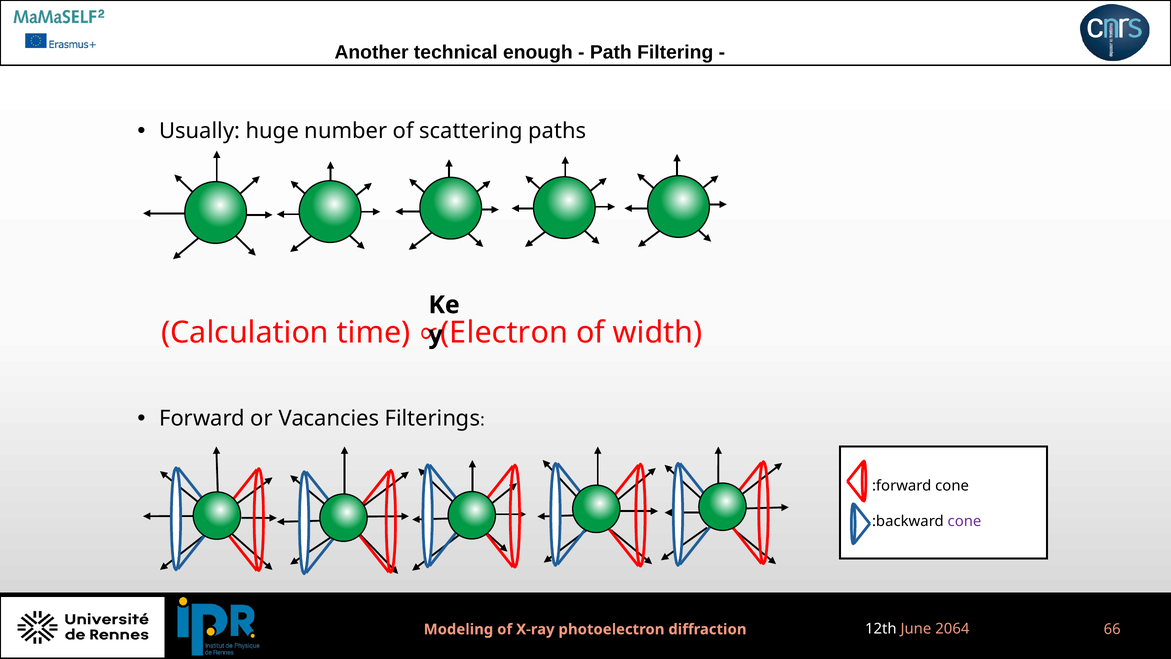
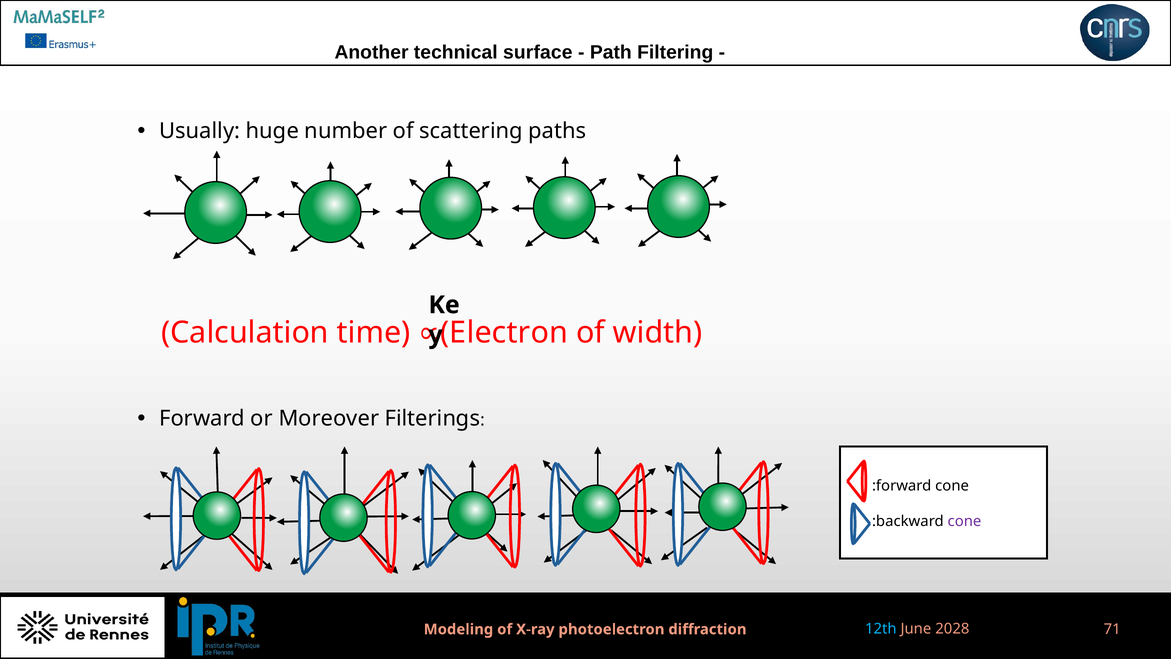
enough: enough -> surface (538, 52)
Vacancies: Vacancies -> Moreover (329, 418)
12th colour: white -> light blue (881, 628)
2064: 2064 -> 2028 (952, 628)
66: 66 -> 71 (1112, 629)
